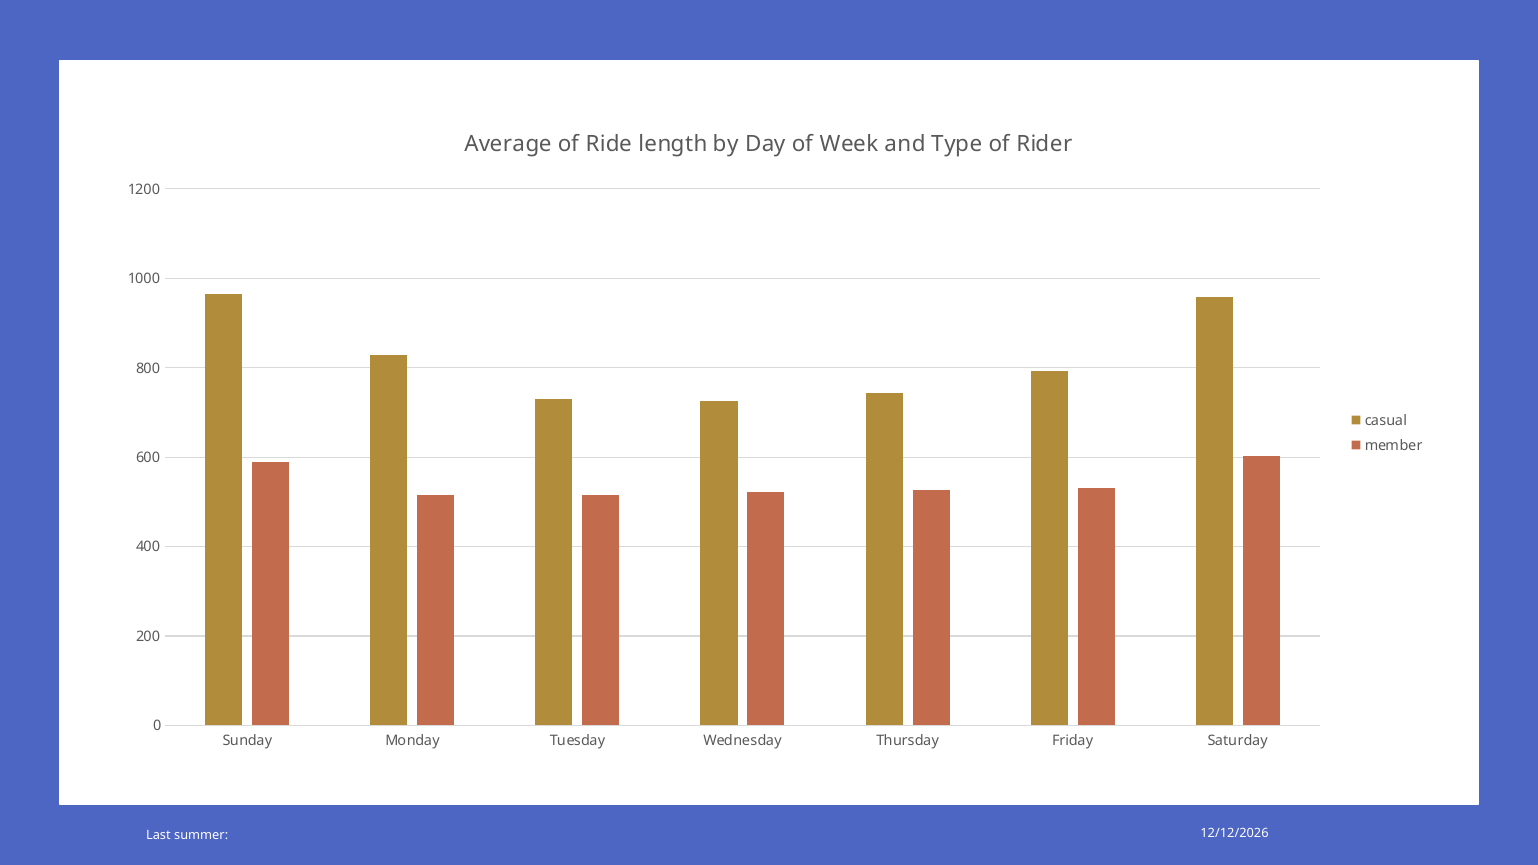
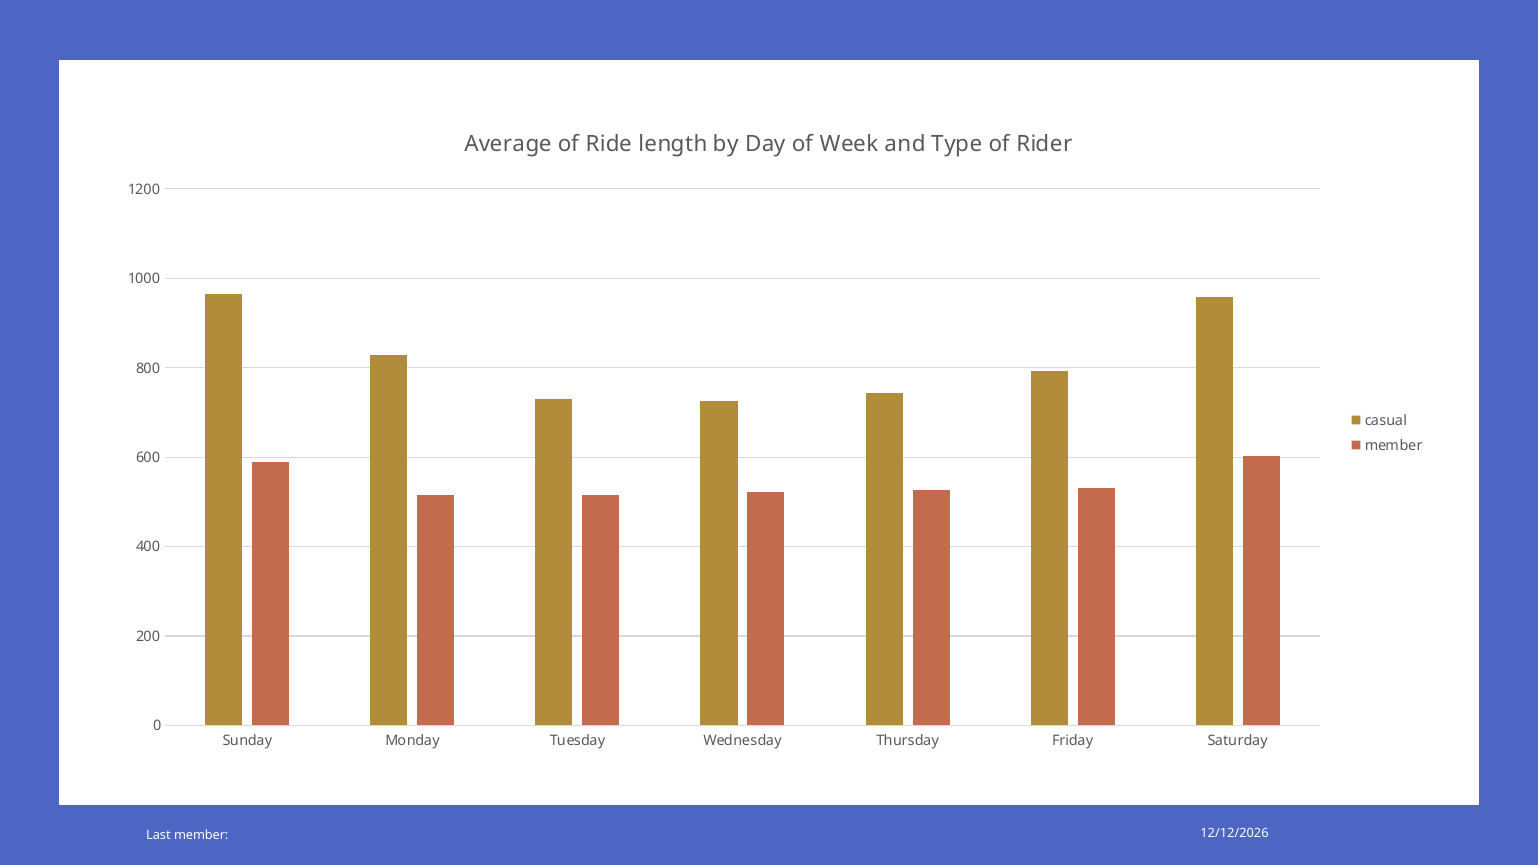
Last summer: summer -> member (201, 835)
